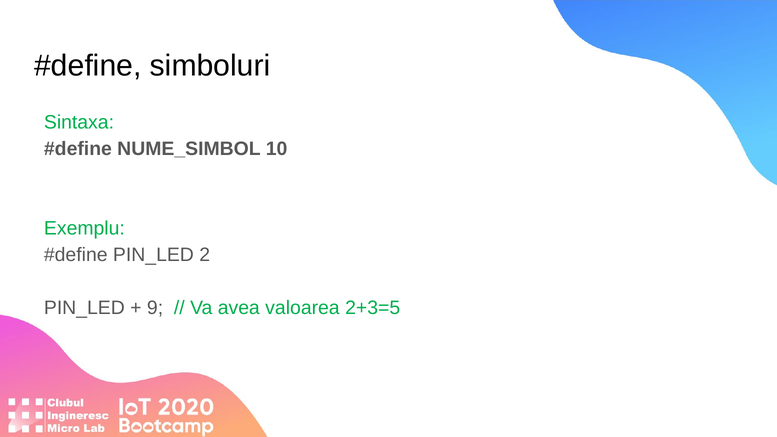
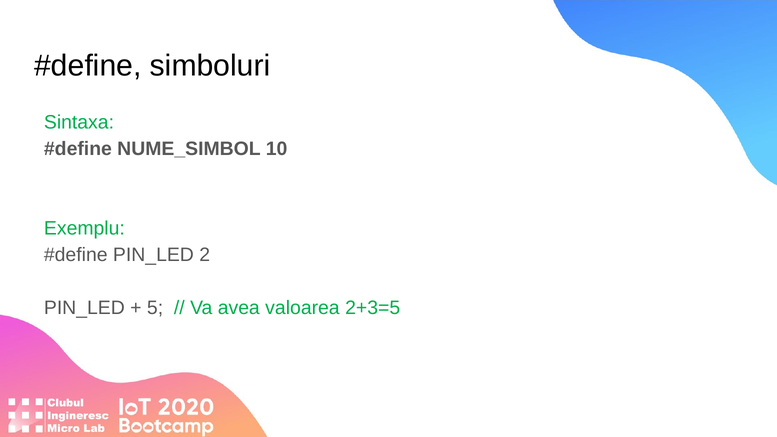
9: 9 -> 5 (155, 308)
